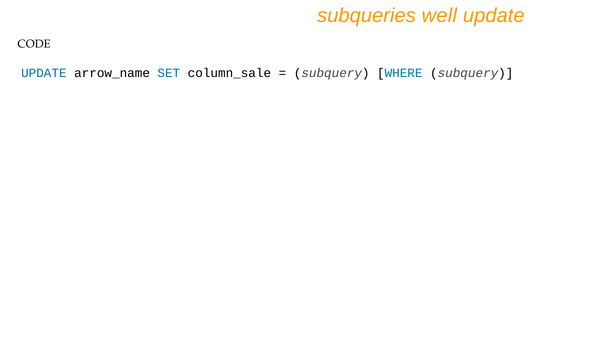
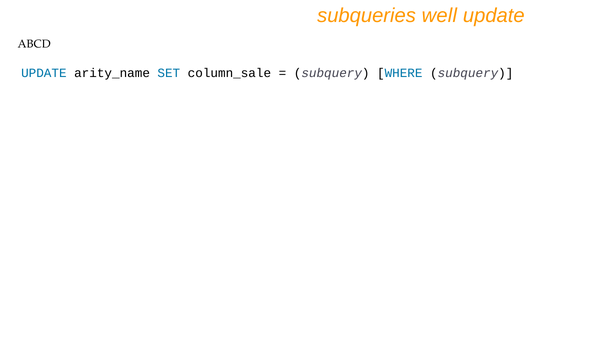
CODE: CODE -> ABCD (34, 44)
arrow_name: arrow_name -> arity_name (112, 73)
